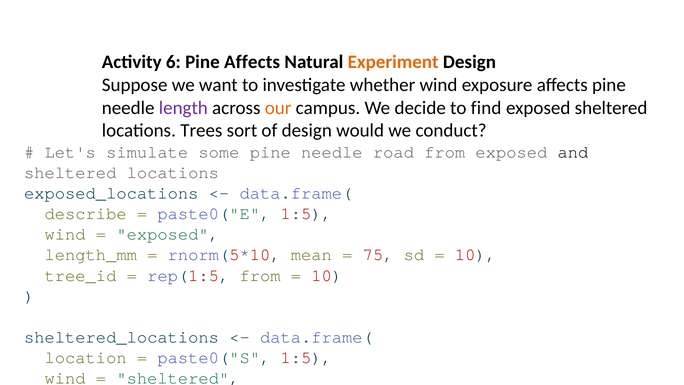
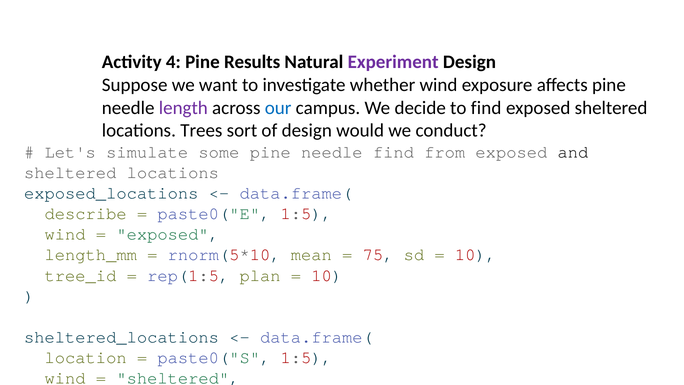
6: 6 -> 4 (173, 62)
Pine Affects: Affects -> Results (252, 62)
Experiment colour: orange -> purple (393, 62)
our colour: orange -> blue (278, 108)
needle road: road -> find (393, 152)
rep(1:5 from: from -> plan (260, 275)
